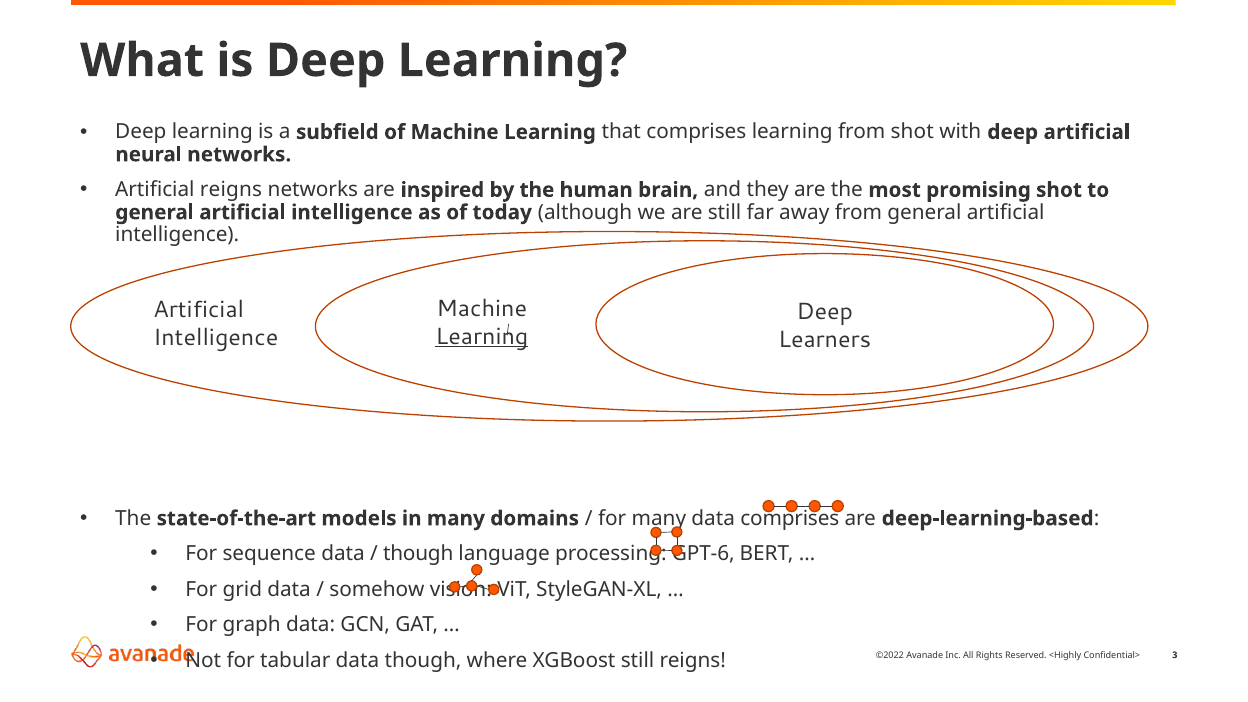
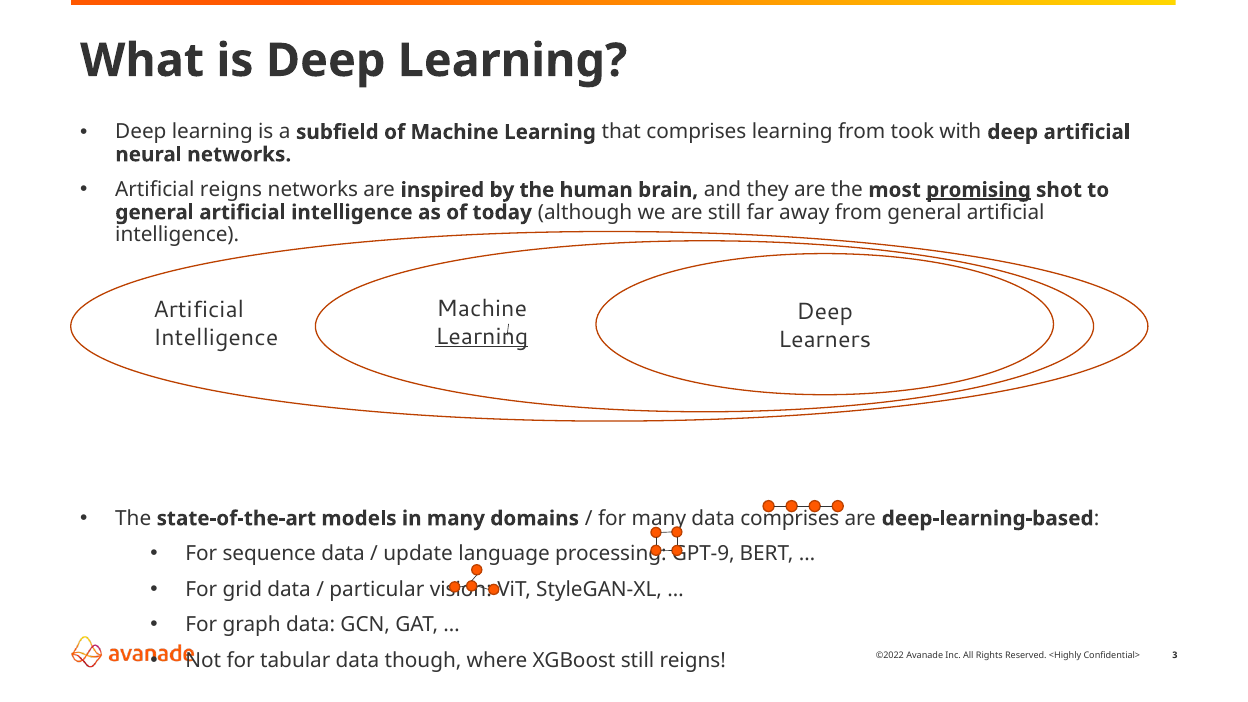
from shot: shot -> took (912, 132)
promising underline: none -> present (979, 190)
though: though -> update (418, 554)
GPT-6: GPT-6 -> GPT-9 (703, 554)
somehow: somehow -> particular (377, 589)
